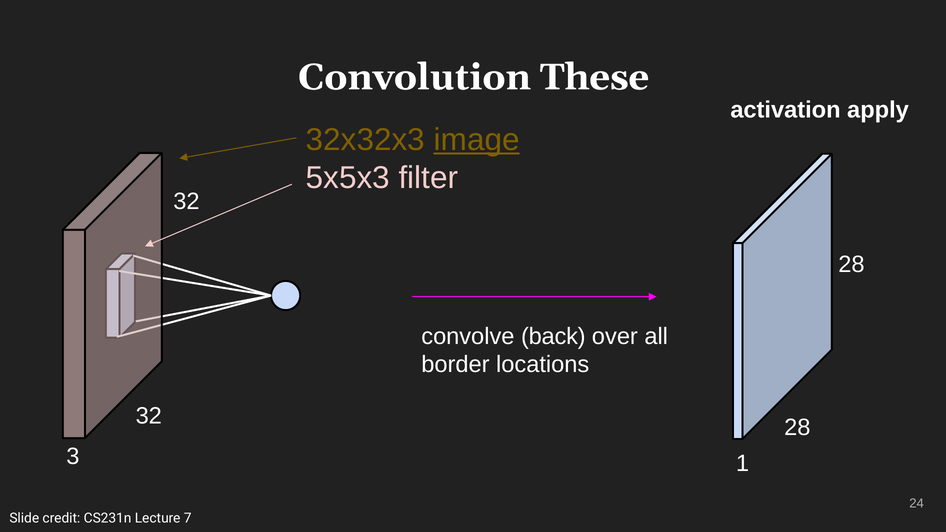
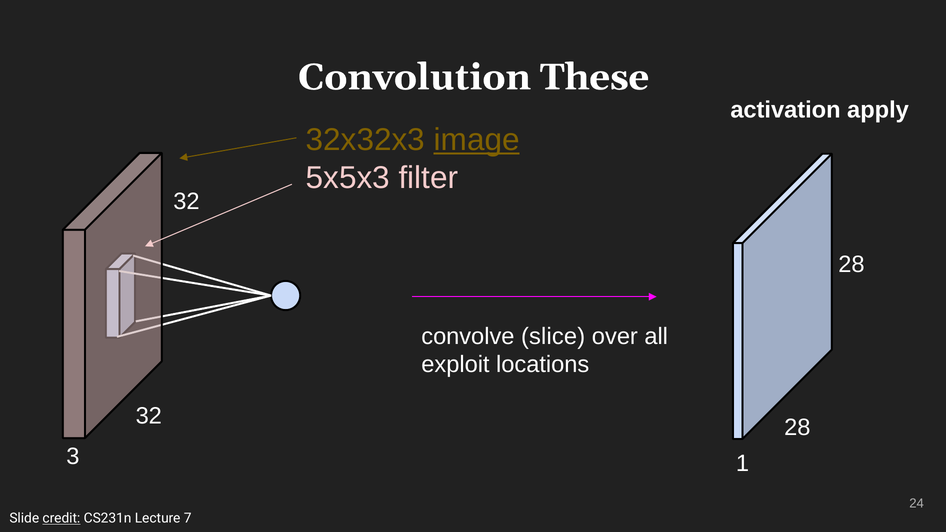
back: back -> slice (553, 336)
border: border -> exploit (455, 365)
credit underline: none -> present (61, 518)
